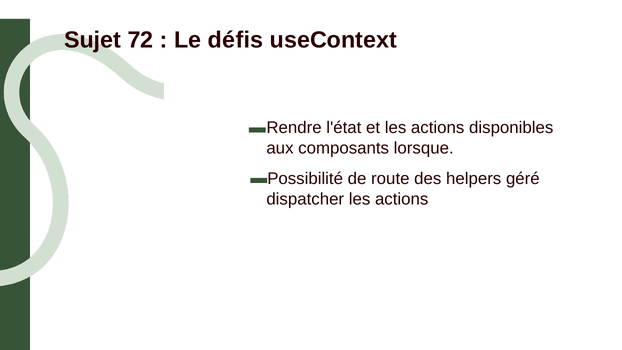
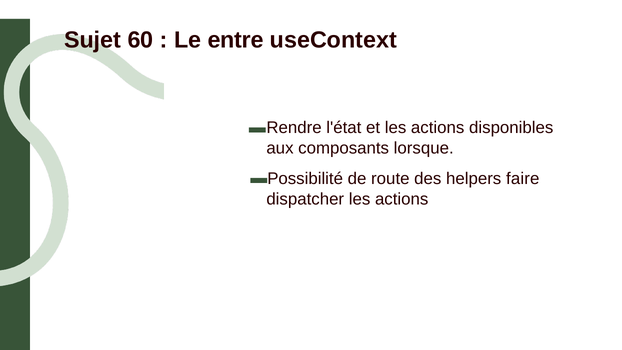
72: 72 -> 60 (140, 40)
défis: défis -> entre (236, 40)
géré: géré -> faire (523, 179)
